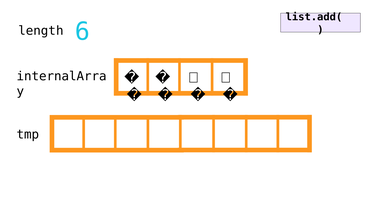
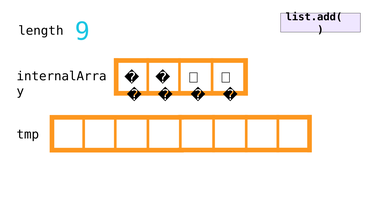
6: 6 -> 9 (82, 32)
